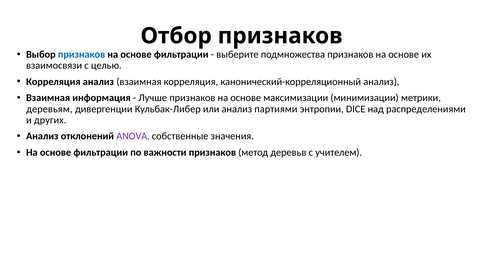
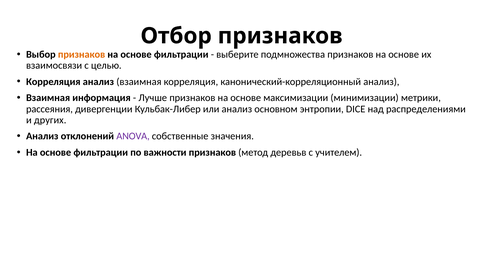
признаков colour: blue -> orange (82, 54)
деревьям: деревьям -> рассеяния (49, 109)
партиями: партиями -> основном (276, 109)
